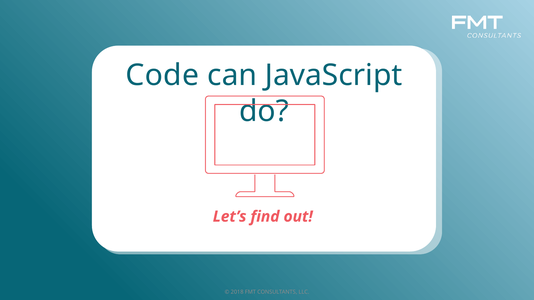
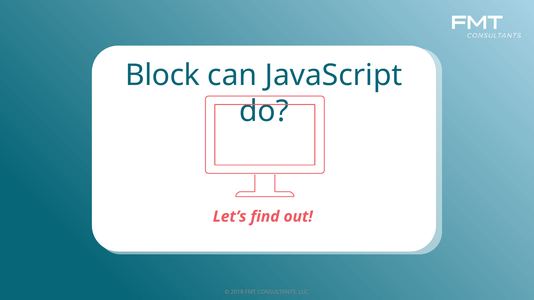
Code: Code -> Block (163, 75)
